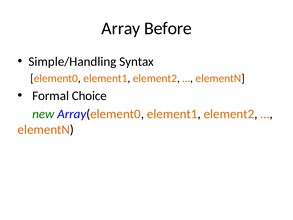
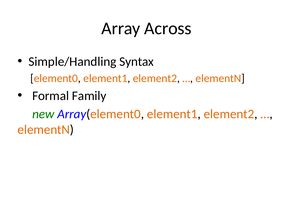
Before: Before -> Across (168, 28)
Choice: Choice -> Family (89, 96)
